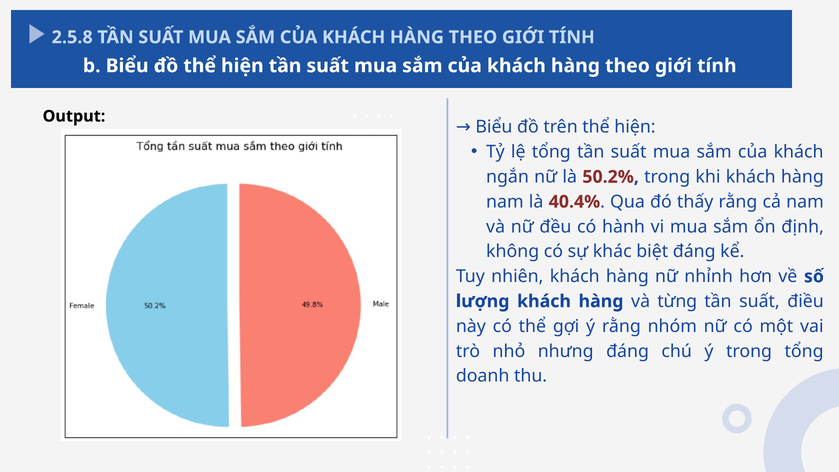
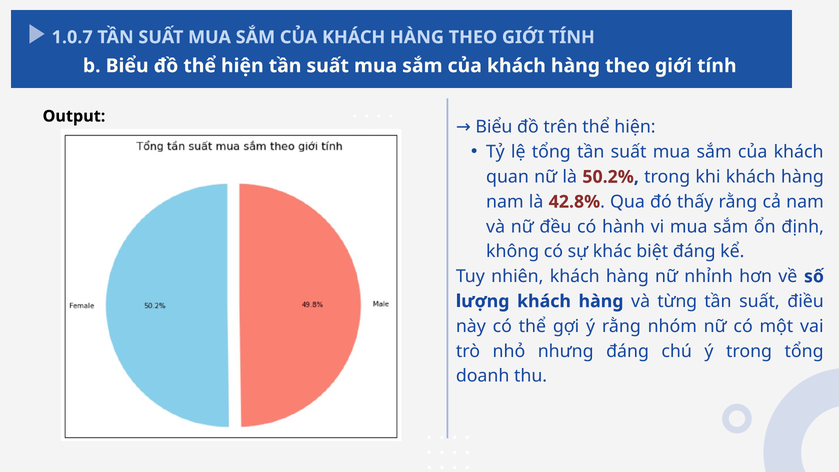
2.5.8: 2.5.8 -> 1.0.7 (72, 37)
ngắn: ngắn -> quan (508, 177)
40.4%: 40.4% -> 42.8% (574, 202)
